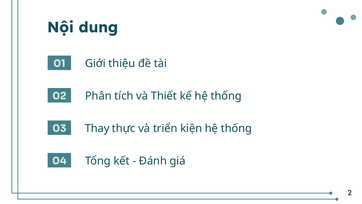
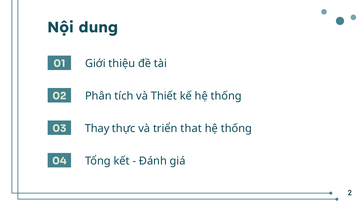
kiện: kiện -> that (191, 128)
